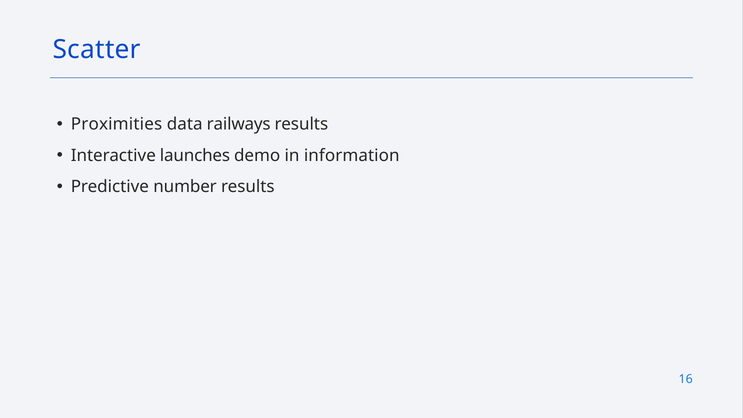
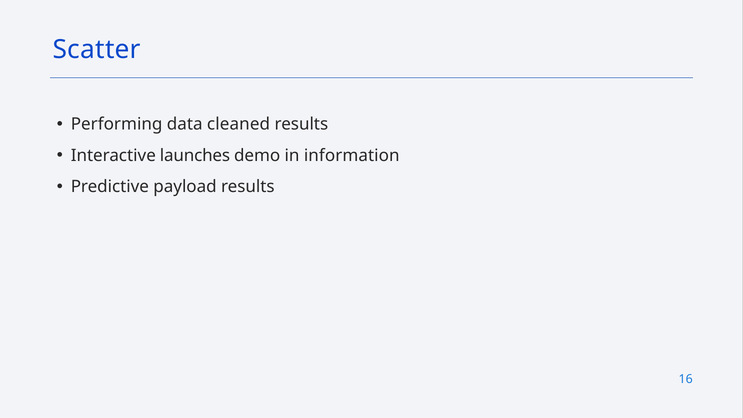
Proximities: Proximities -> Performing (117, 124)
railways: railways -> cleaned (239, 124)
number: number -> payload (185, 187)
